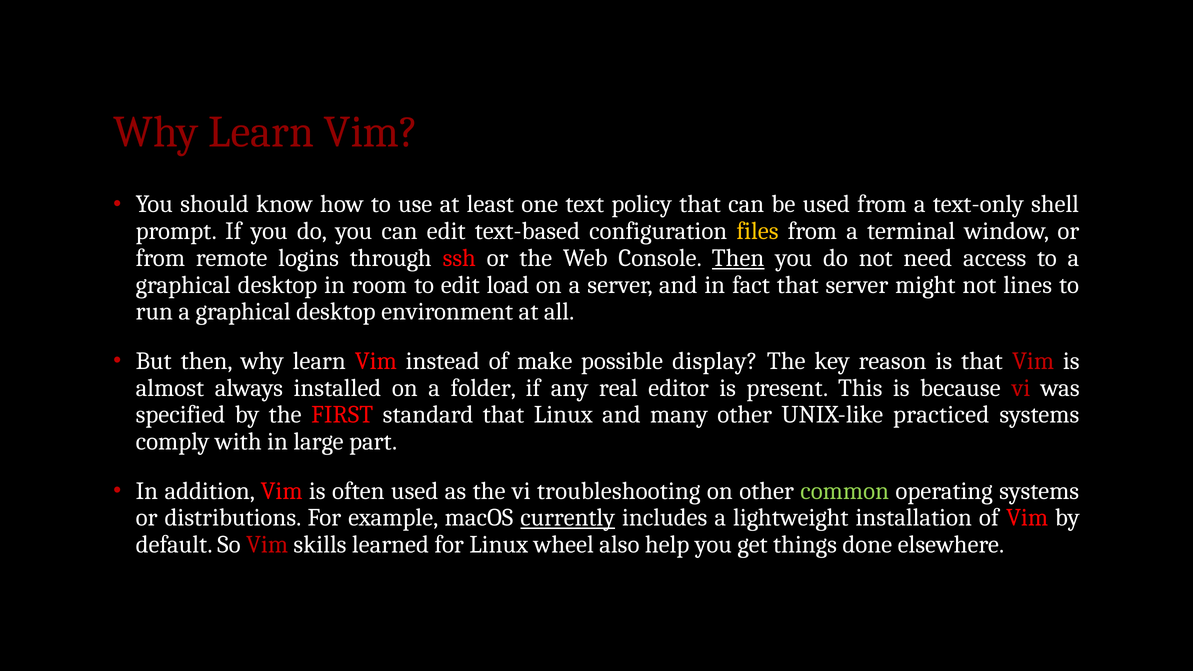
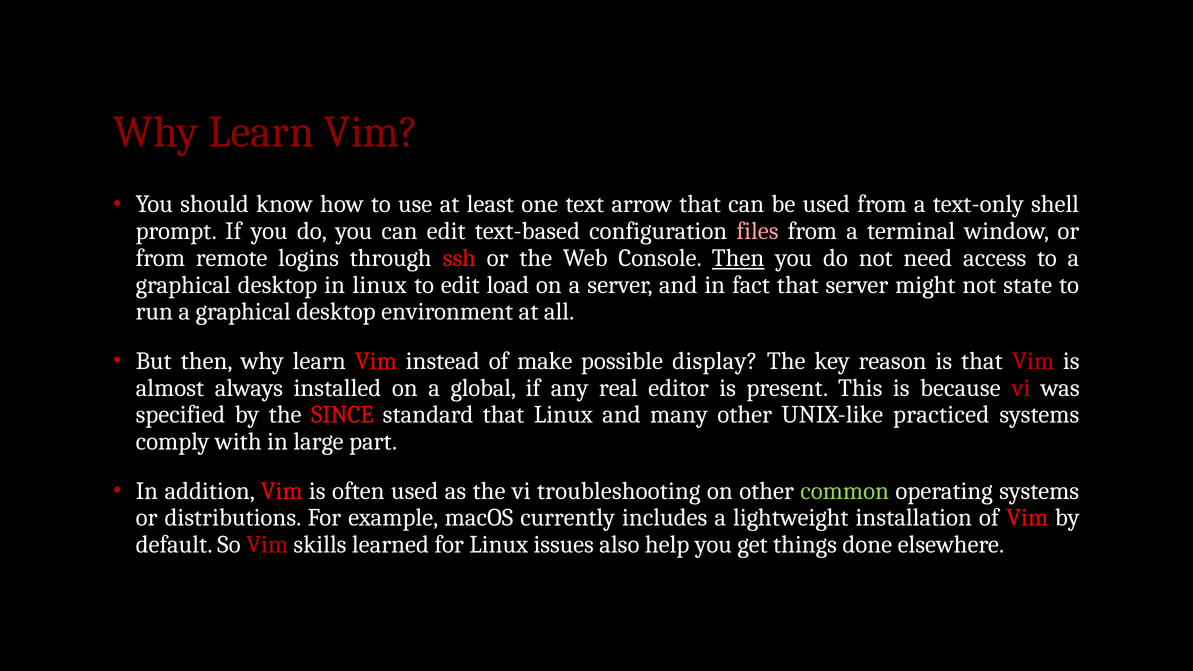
policy: policy -> arrow (642, 204)
files colour: yellow -> pink (757, 231)
in room: room -> linux (379, 285)
lines: lines -> state (1028, 285)
folder: folder -> global (483, 388)
FIRST: FIRST -> SINCE (342, 415)
currently underline: present -> none (568, 518)
wheel: wheel -> issues (564, 545)
